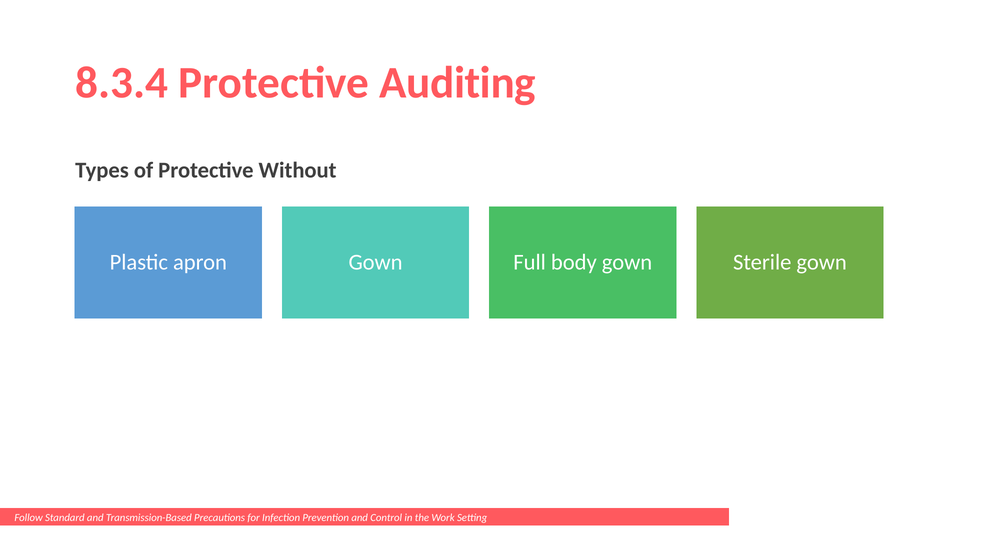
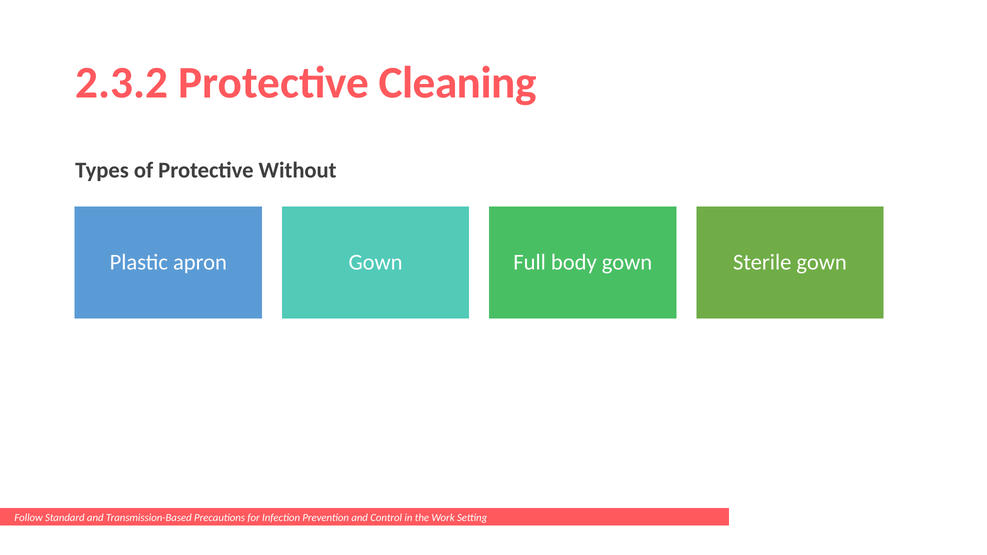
8.3.4: 8.3.4 -> 2.3.2 (122, 83)
Auditing: Auditing -> Cleaning (458, 83)
